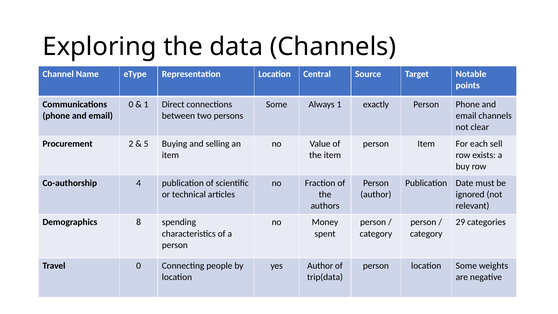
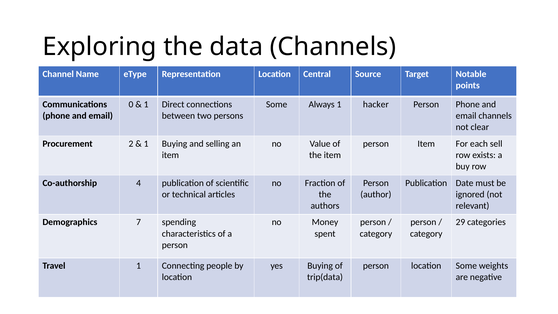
exactly: exactly -> hacker (376, 104)
5: 5 -> 1 (146, 144)
8: 8 -> 7 (139, 222)
Travel 0: 0 -> 1 (139, 266)
yes Author: Author -> Buying (320, 266)
